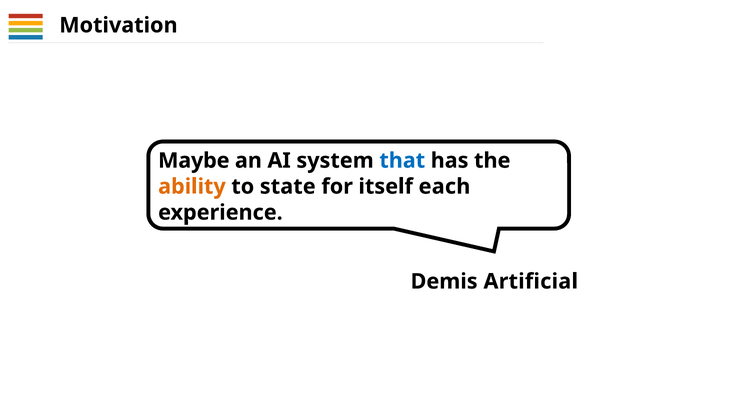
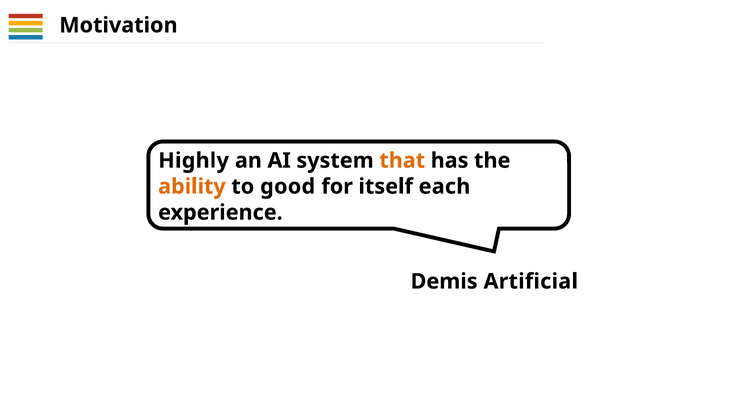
Maybe: Maybe -> Highly (194, 161)
that colour: blue -> orange (402, 161)
state: state -> good (288, 187)
